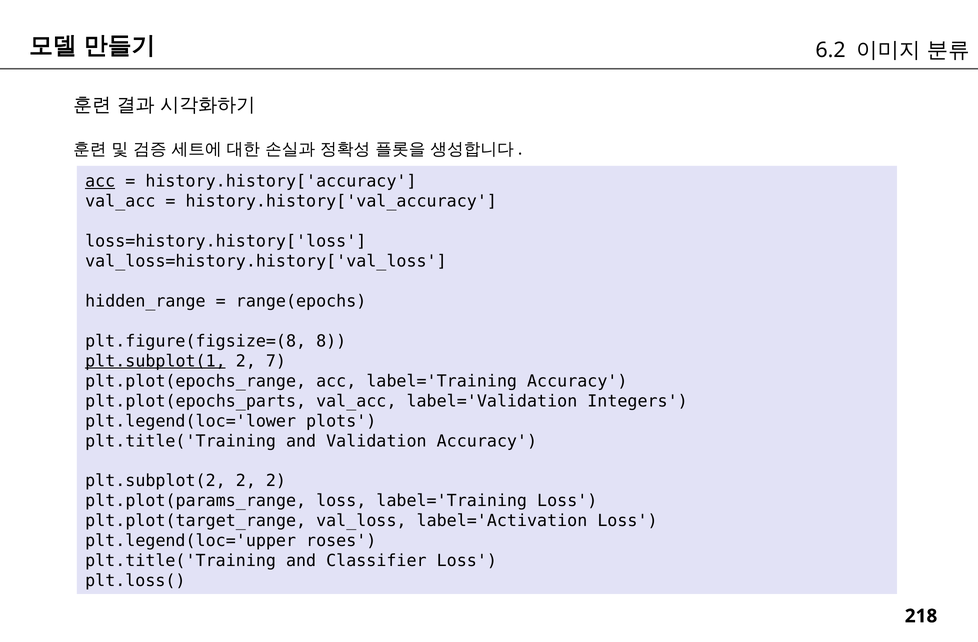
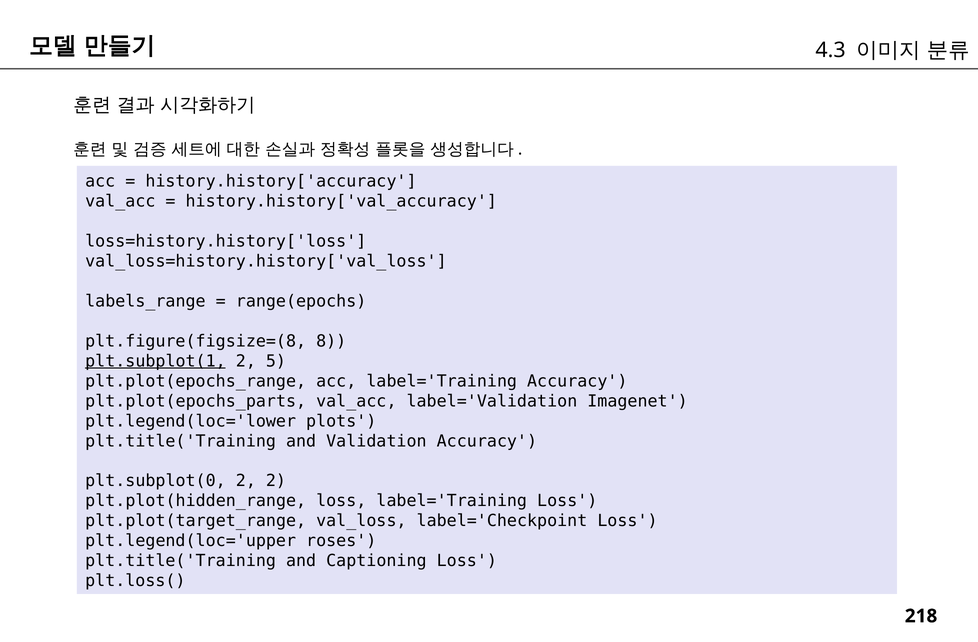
6.2: 6.2 -> 4.3 (831, 50)
acc underline: present -> none (100, 181)
hidden_range: hidden_range -> labels_range (145, 301)
7: 7 -> 5 (276, 361)
Integers: Integers -> Imagenet (638, 401)
plt.subplot(2: plt.subplot(2 -> plt.subplot(0 (155, 481)
plt.plot(params_range: plt.plot(params_range -> plt.plot(hidden_range (196, 501)
label='Activation: label='Activation -> label='Checkpoint (502, 521)
Classifier: Classifier -> Captioning (376, 561)
